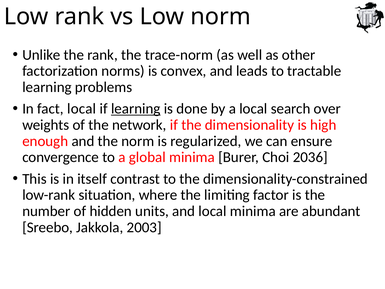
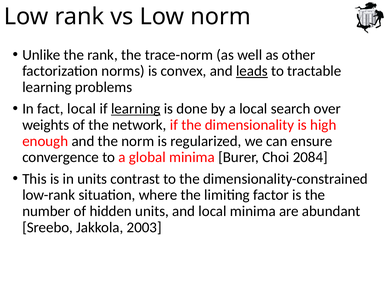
leads underline: none -> present (252, 71)
2036: 2036 -> 2084 (310, 157)
in itself: itself -> units (92, 179)
